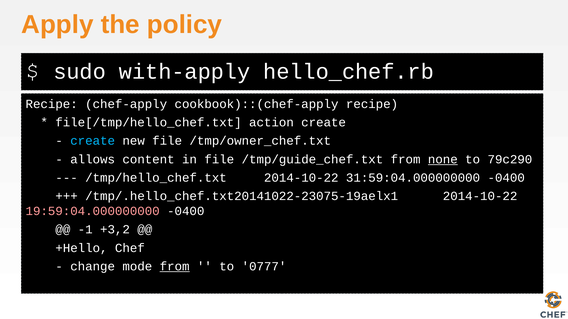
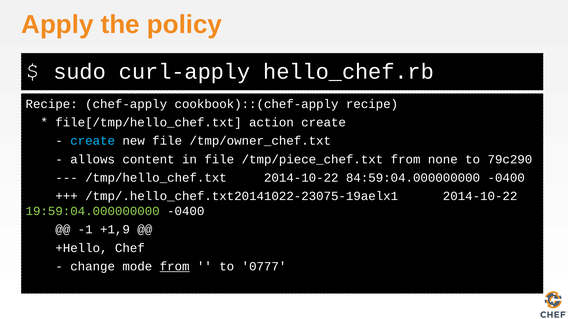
with-apply: with-apply -> curl-apply (185, 72)
/tmp/guide_chef.txt: /tmp/guide_chef.txt -> /tmp/piece_chef.txt (312, 160)
none underline: present -> none (443, 160)
31:59:04.000000000: 31:59:04.000000000 -> 84:59:04.000000000 (413, 178)
19:59:04.000000000 colour: pink -> light green (93, 211)
+3,2: +3,2 -> +1,9 (115, 230)
